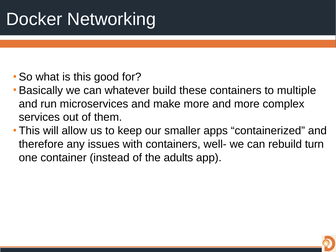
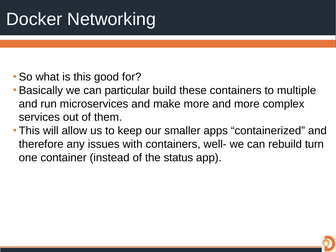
whatever: whatever -> particular (127, 90)
adults: adults -> status (178, 158)
